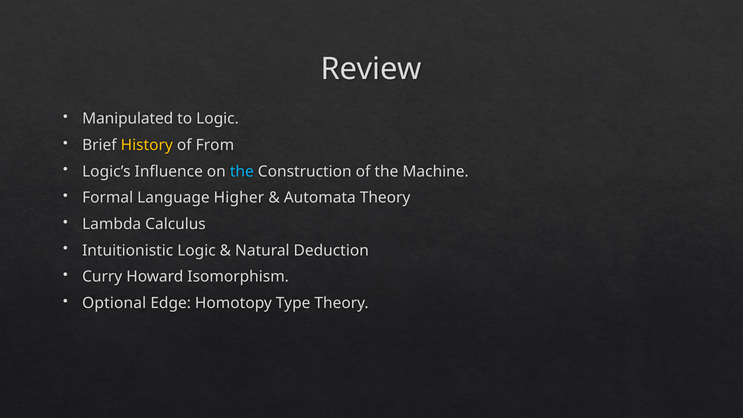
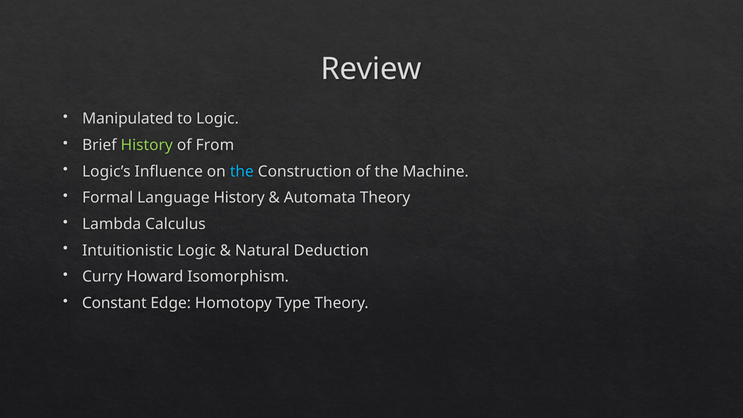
History colour: yellow -> light green (147, 145)
Language Higher: Higher -> History (239, 198)
Optional: Optional -> Constant (114, 303)
